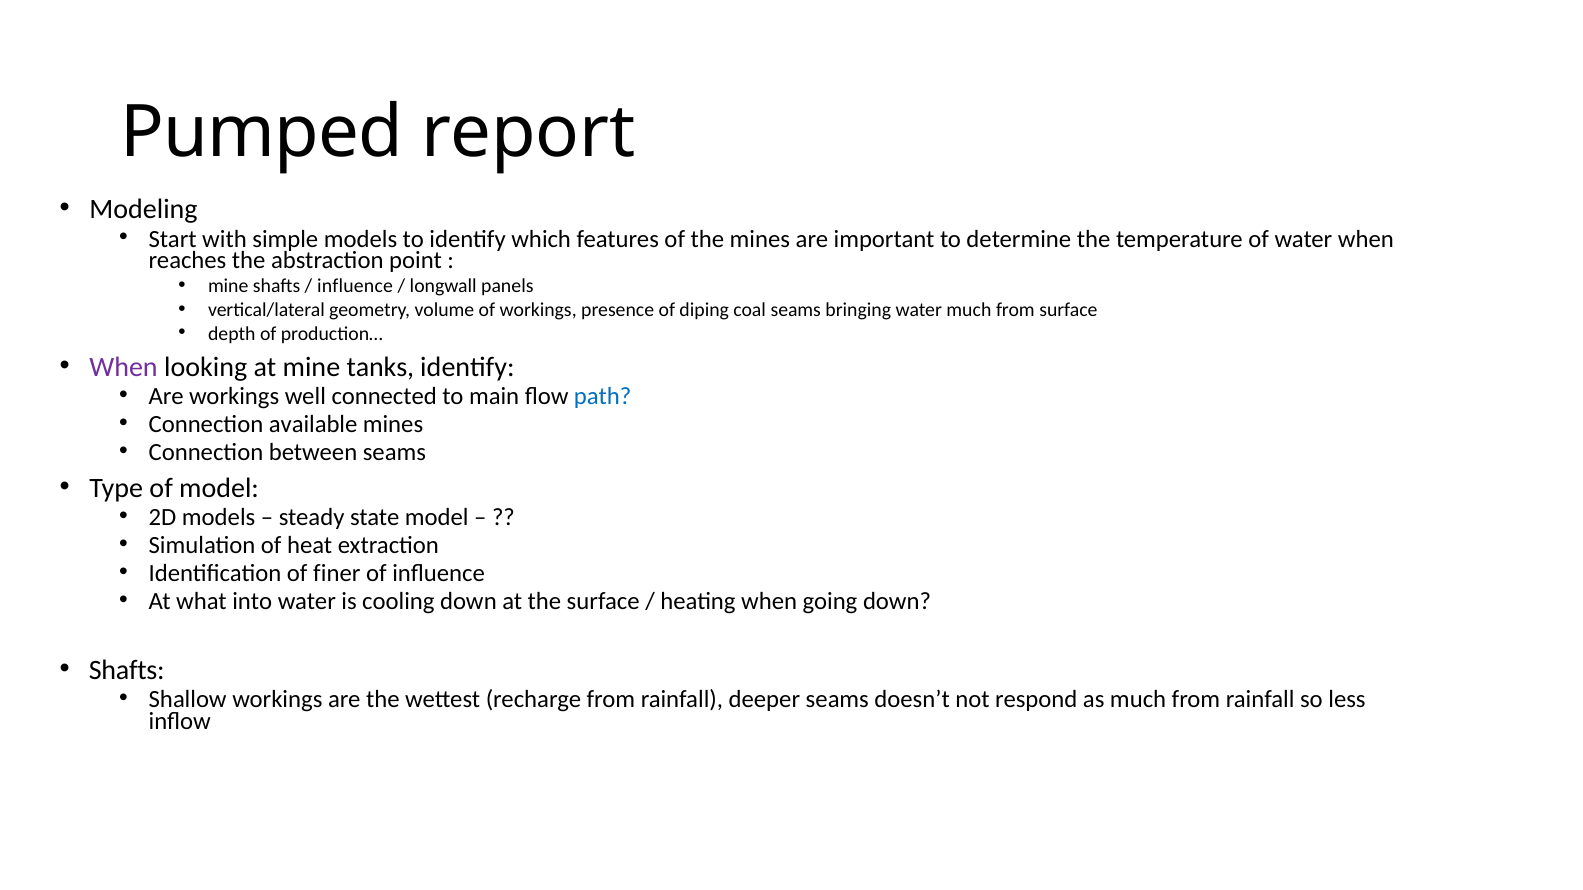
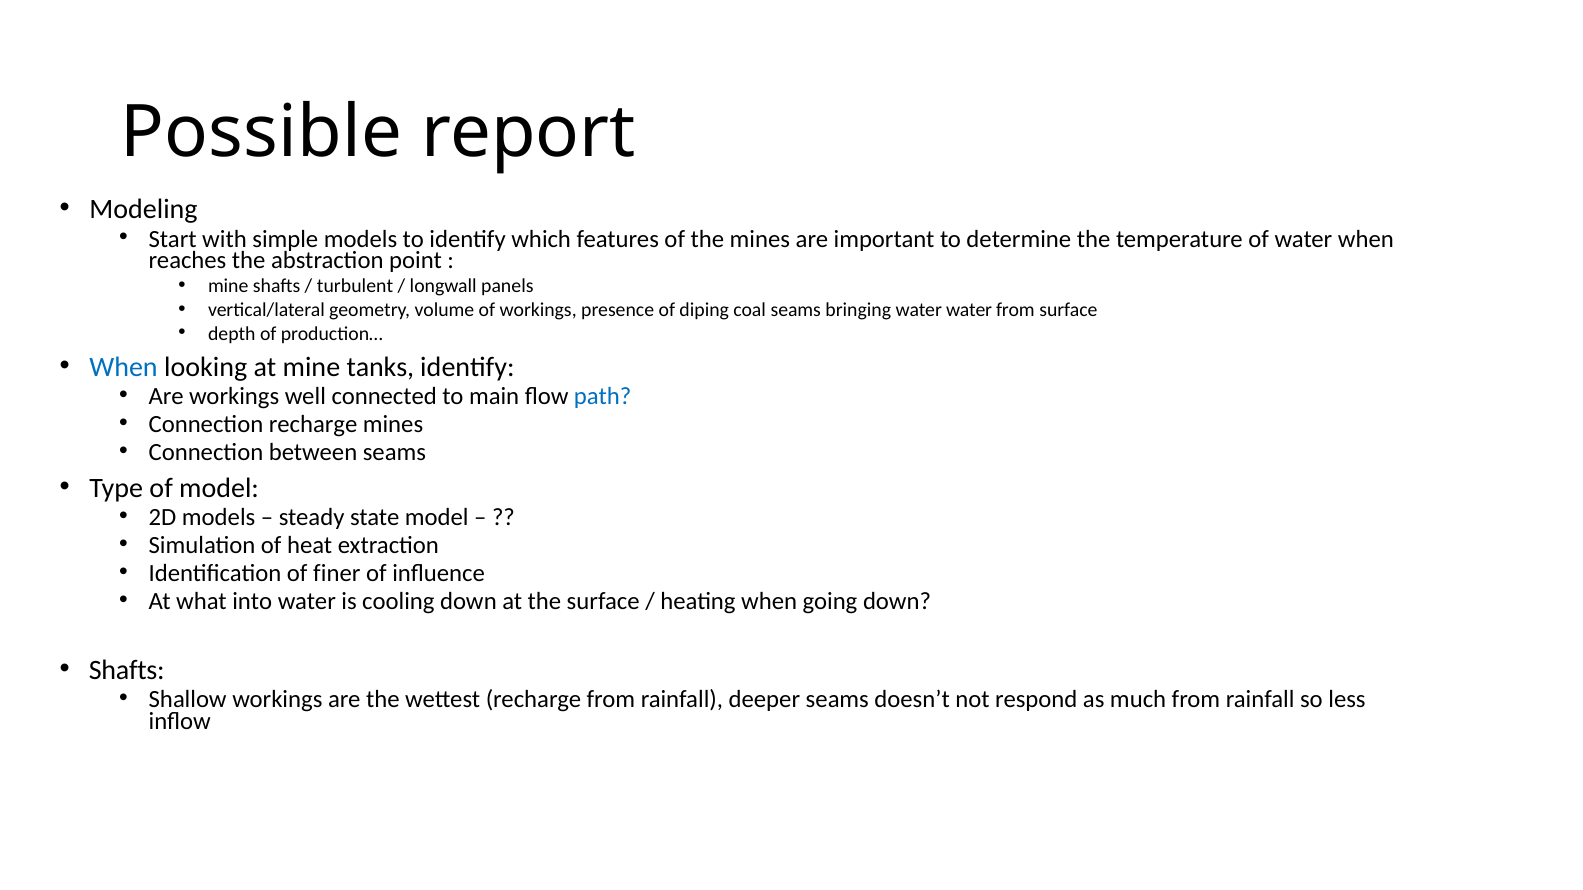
Pumped: Pumped -> Possible (262, 133)
influence: influence -> turbulent (355, 286)
water much: much -> water (969, 310)
When colour: purple -> blue (124, 367)
Connection available: available -> recharge (313, 424)
